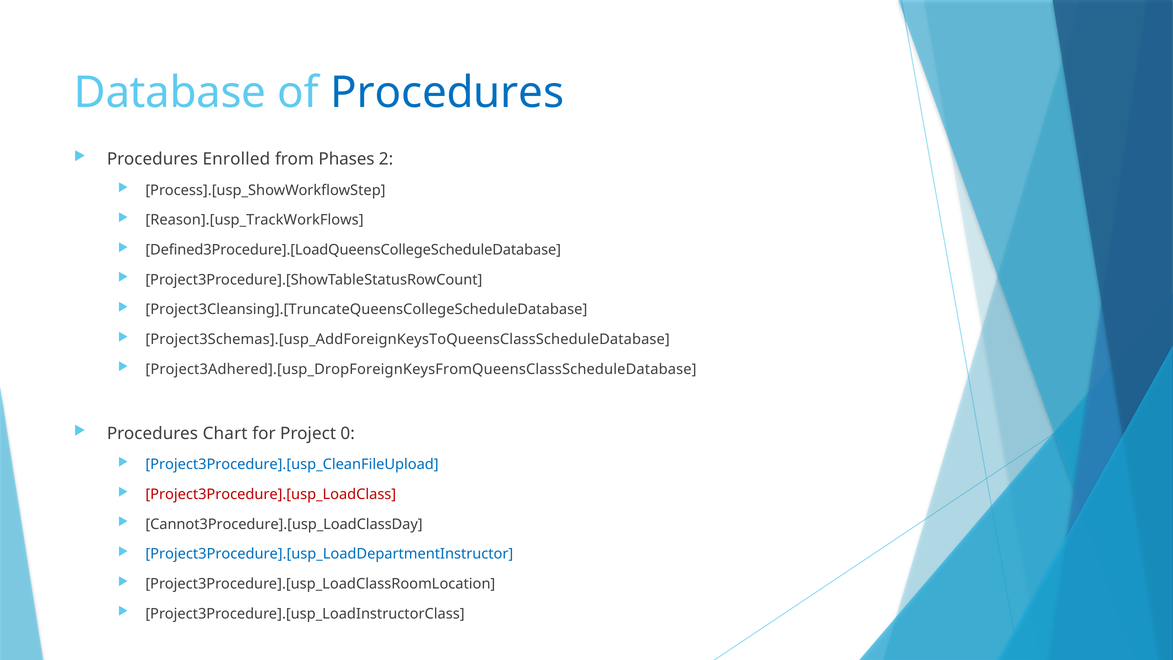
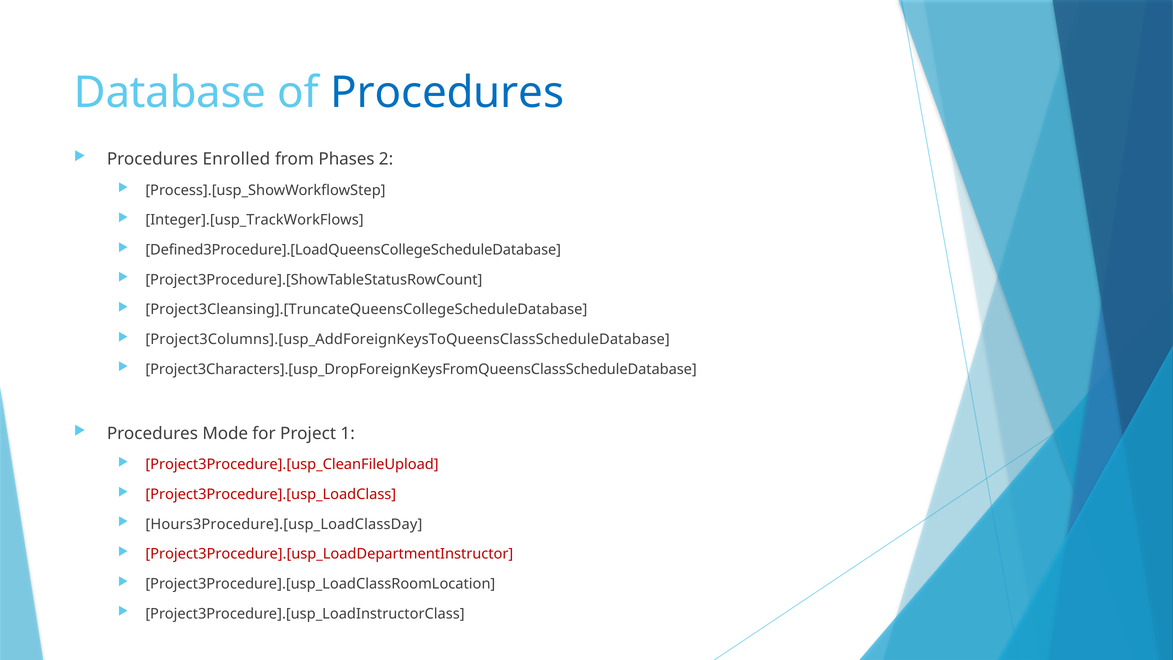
Reason].[usp_TrackWorkFlows: Reason].[usp_TrackWorkFlows -> Integer].[usp_TrackWorkFlows (255, 220)
Project3Schemas].[usp_AddForeignKeysToQueensClassScheduleDatabase: Project3Schemas].[usp_AddForeignKeysToQueensClassScheduleDatabase -> Project3Columns].[usp_AddForeignKeysToQueensClassScheduleDatabase (408, 339)
Project3Adhered].[usp_DropForeignKeysFromQueensClassScheduleDatabase: Project3Adhered].[usp_DropForeignKeysFromQueensClassScheduleDatabase -> Project3Characters].[usp_DropForeignKeysFromQueensClassScheduleDatabase (421, 369)
Chart: Chart -> Mode (225, 433)
0: 0 -> 1 (348, 433)
Project3Procedure].[usp_CleanFileUpload colour: blue -> red (292, 464)
Cannot3Procedure].[usp_LoadClassDay: Cannot3Procedure].[usp_LoadClassDay -> Hours3Procedure].[usp_LoadClassDay (284, 524)
Project3Procedure].[usp_LoadDepartmentInstructor colour: blue -> red (329, 554)
